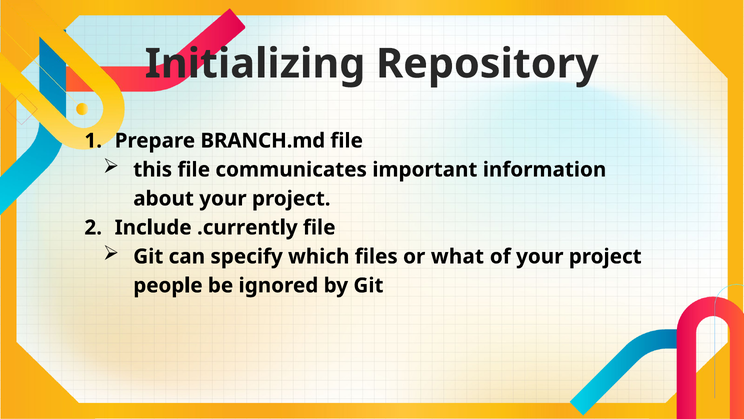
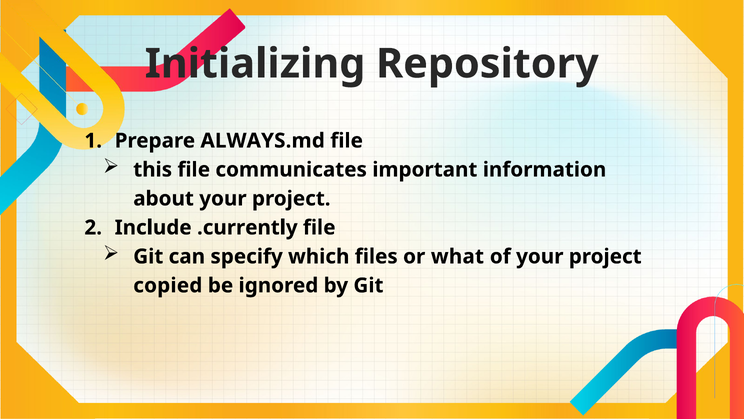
BRANCH.md: BRANCH.md -> ALWAYS.md (263, 141)
people: people -> copied (168, 285)
